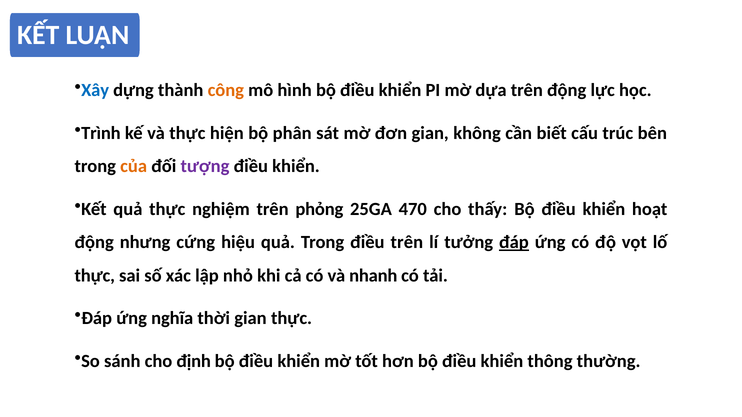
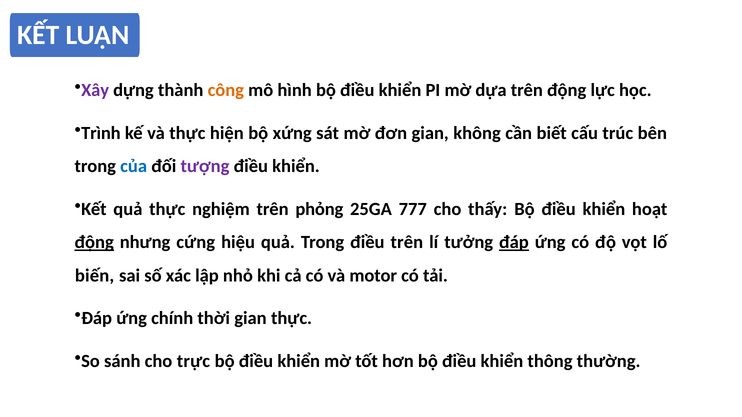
Xây colour: blue -> purple (95, 90)
phân: phân -> xứng (292, 133)
của colour: orange -> blue (134, 166)
470: 470 -> 777 (413, 209)
động underline: none -> present (94, 243)
thực: thực -> biến (95, 276)
nhanh: nhanh -> motor (373, 276)
nghĩa: nghĩa -> chính (172, 319)
định: định -> trực (193, 361)
